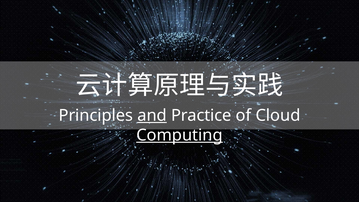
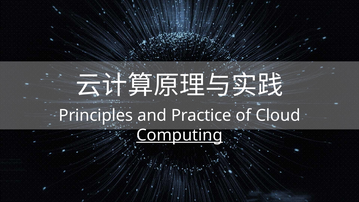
and underline: present -> none (152, 115)
